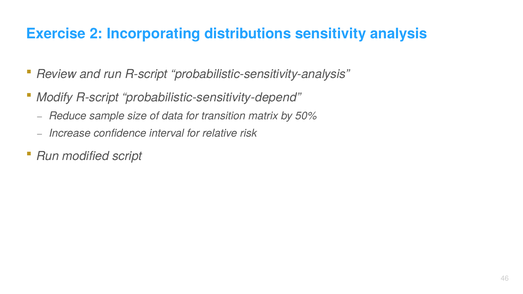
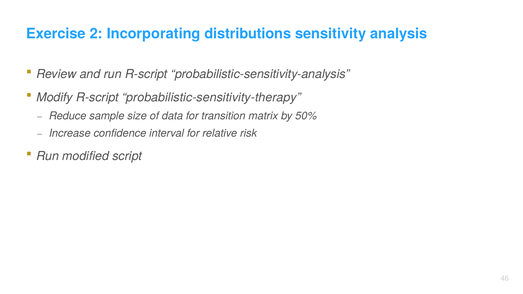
probabilistic-sensitivity-depend: probabilistic-sensitivity-depend -> probabilistic-sensitivity-therapy (211, 98)
